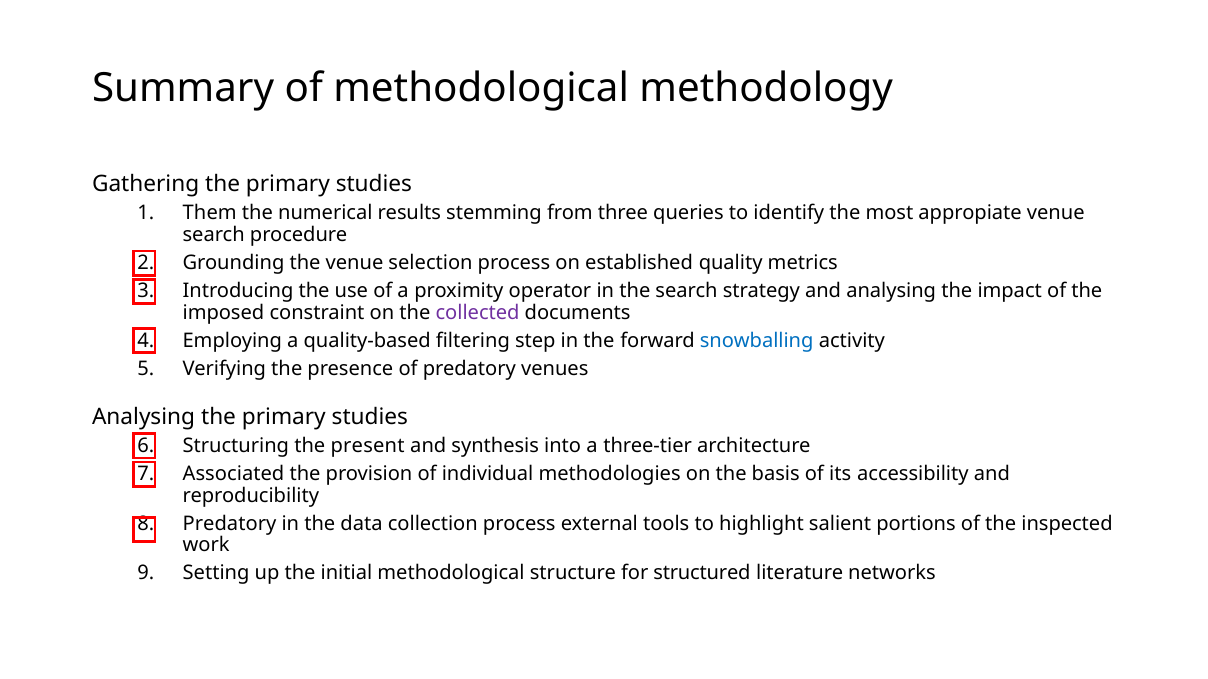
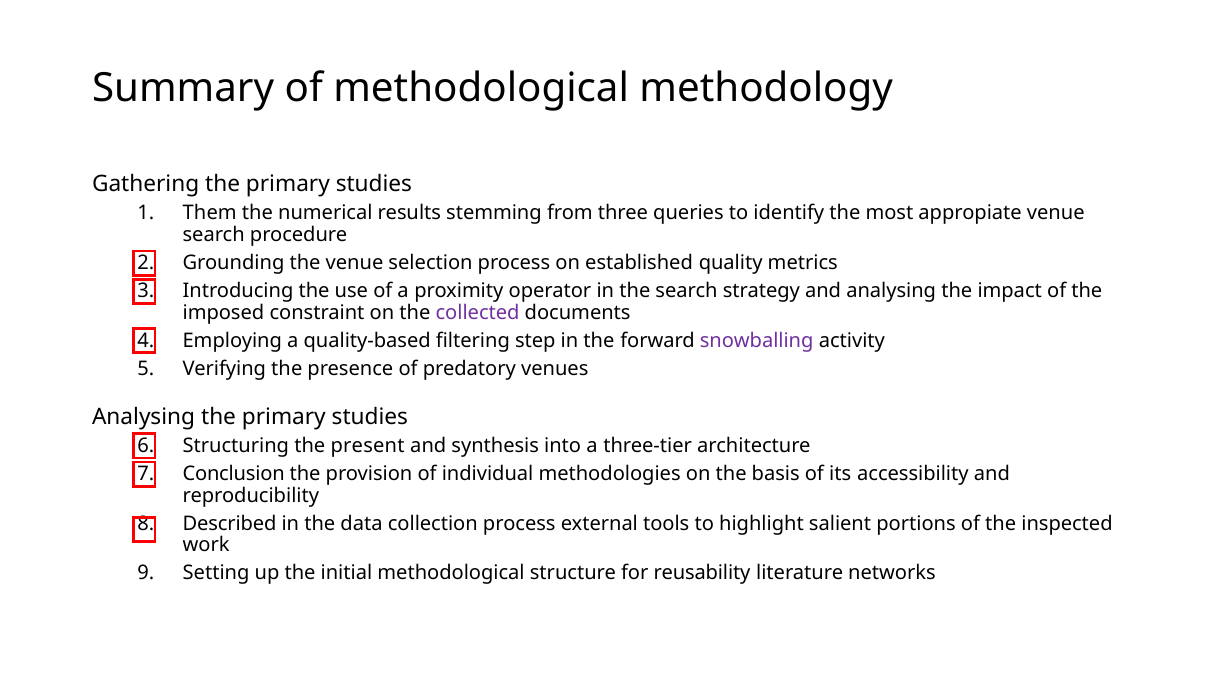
snowballing colour: blue -> purple (757, 341)
Associated: Associated -> Conclusion (234, 474)
Predatory: Predatory -> Described (230, 524)
structured: structured -> reusability (702, 574)
